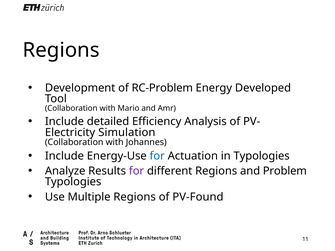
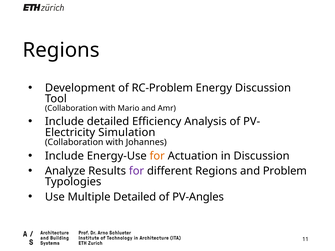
Energy Developed: Developed -> Discussion (263, 88)
for colour: blue -> orange (157, 156)
in Typologies: Typologies -> Discussion (262, 156)
Multiple Regions: Regions -> Detailed (135, 197)
PV-Found: PV-Found -> PV-Angles (198, 197)
